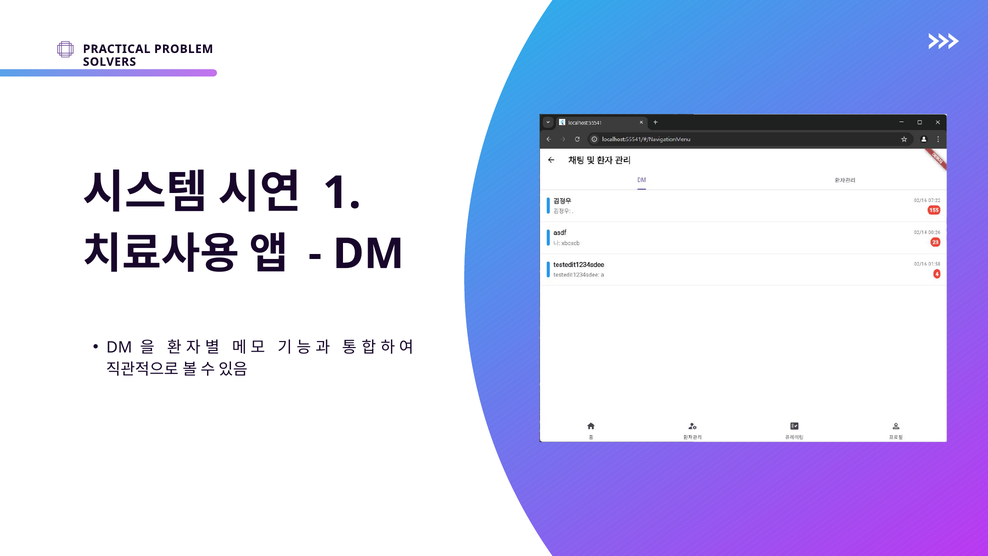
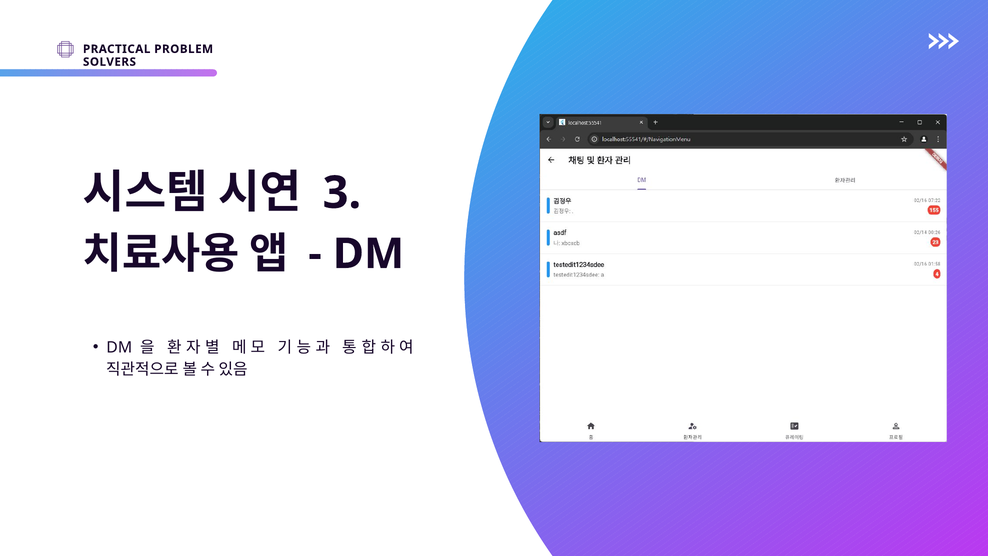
1: 1 -> 3 (342, 193)
